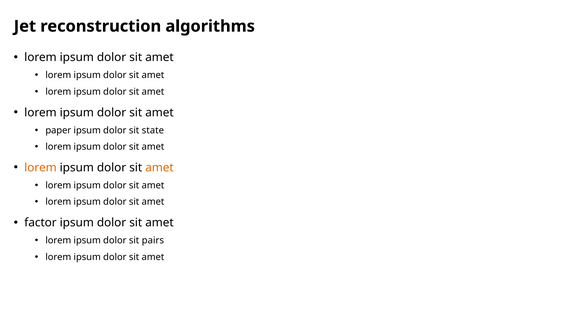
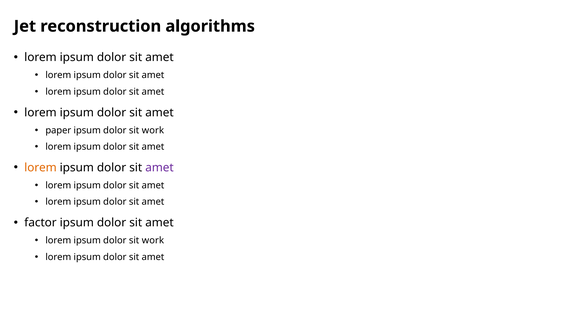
state: state -> work (153, 131)
amet colour: orange -> purple (159, 168)
pairs: pairs -> work (153, 241)
